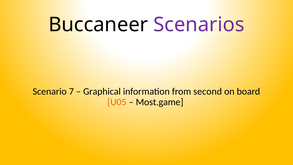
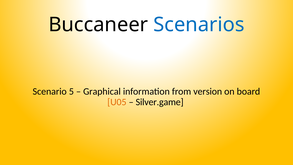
Scenarios colour: purple -> blue (199, 25)
7: 7 -> 5 (71, 91)
second: second -> version (208, 91)
Most.game: Most.game -> Silver.game (160, 102)
